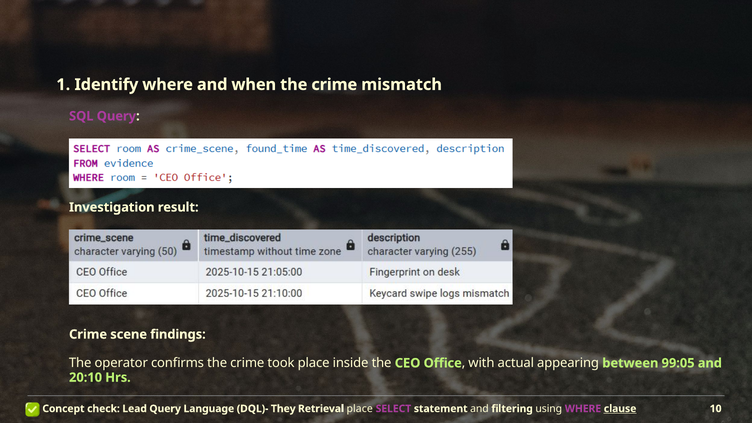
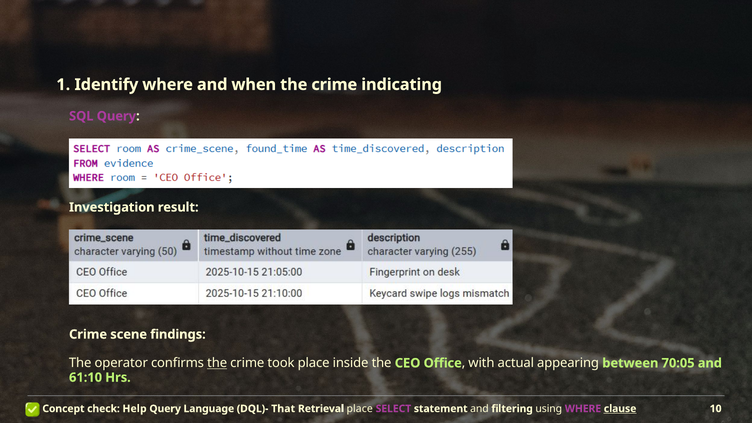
mismatch: mismatch -> indicating (402, 85)
the underline: none -> present (217, 363)
99:05: 99:05 -> 70:05 (678, 363)
20:10: 20:10 -> 61:10 (86, 377)
Lead: Lead -> Help (135, 409)
They: They -> That (283, 409)
